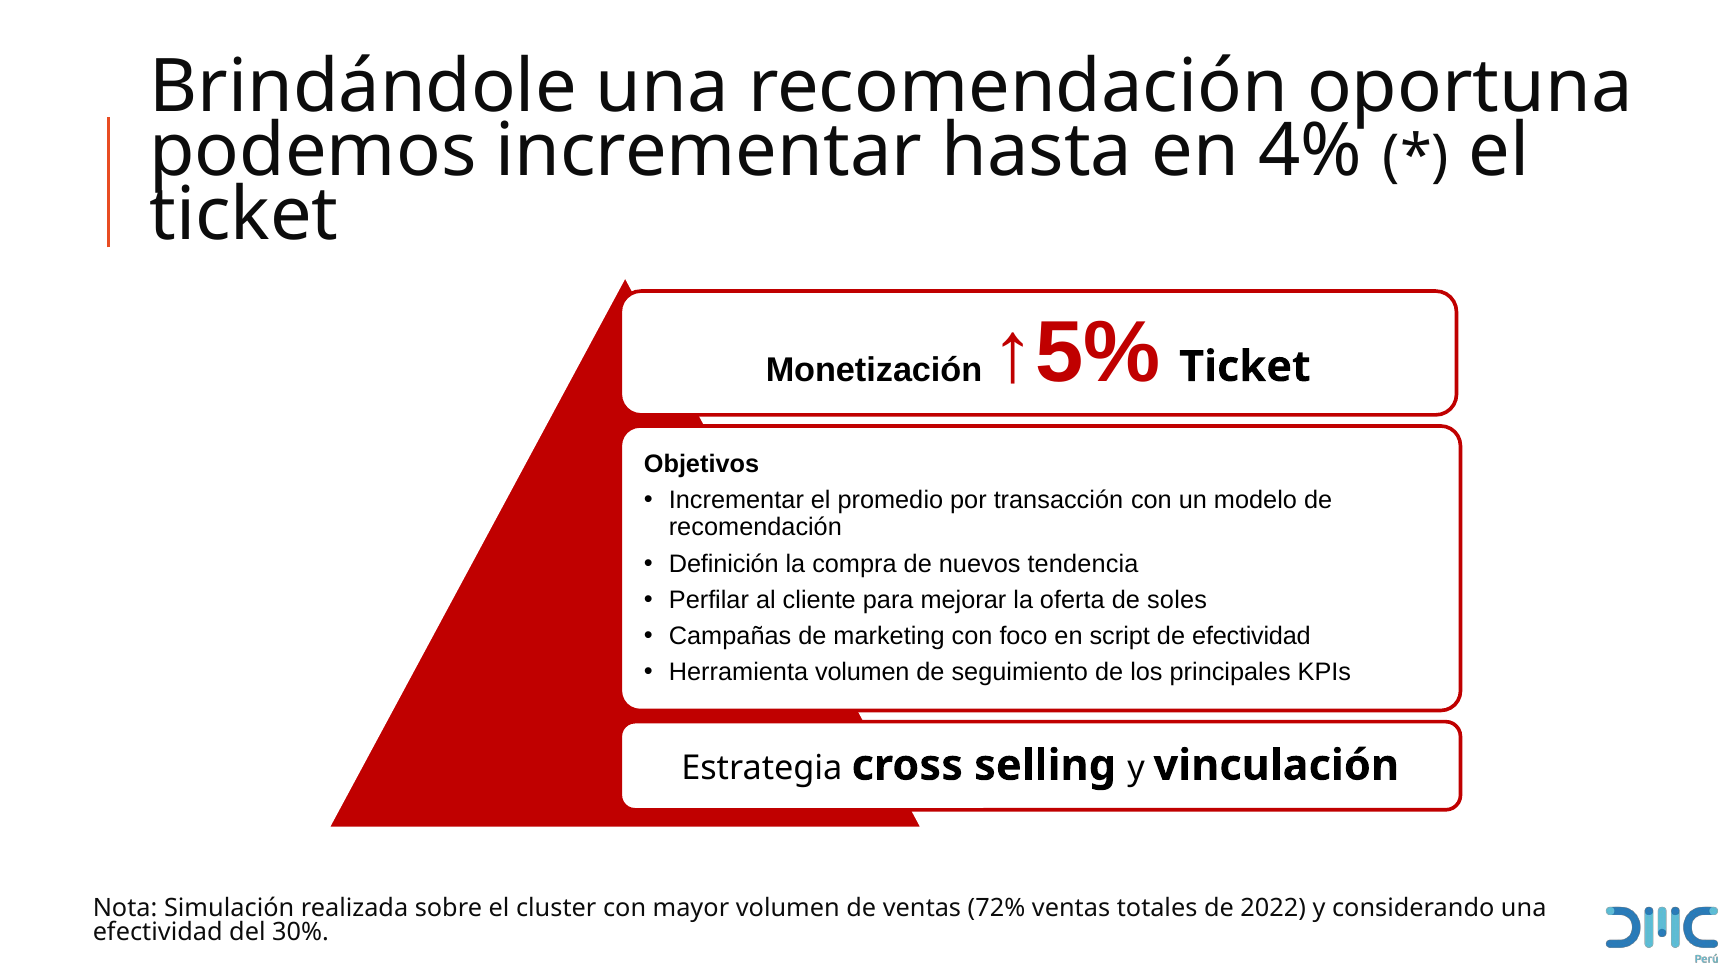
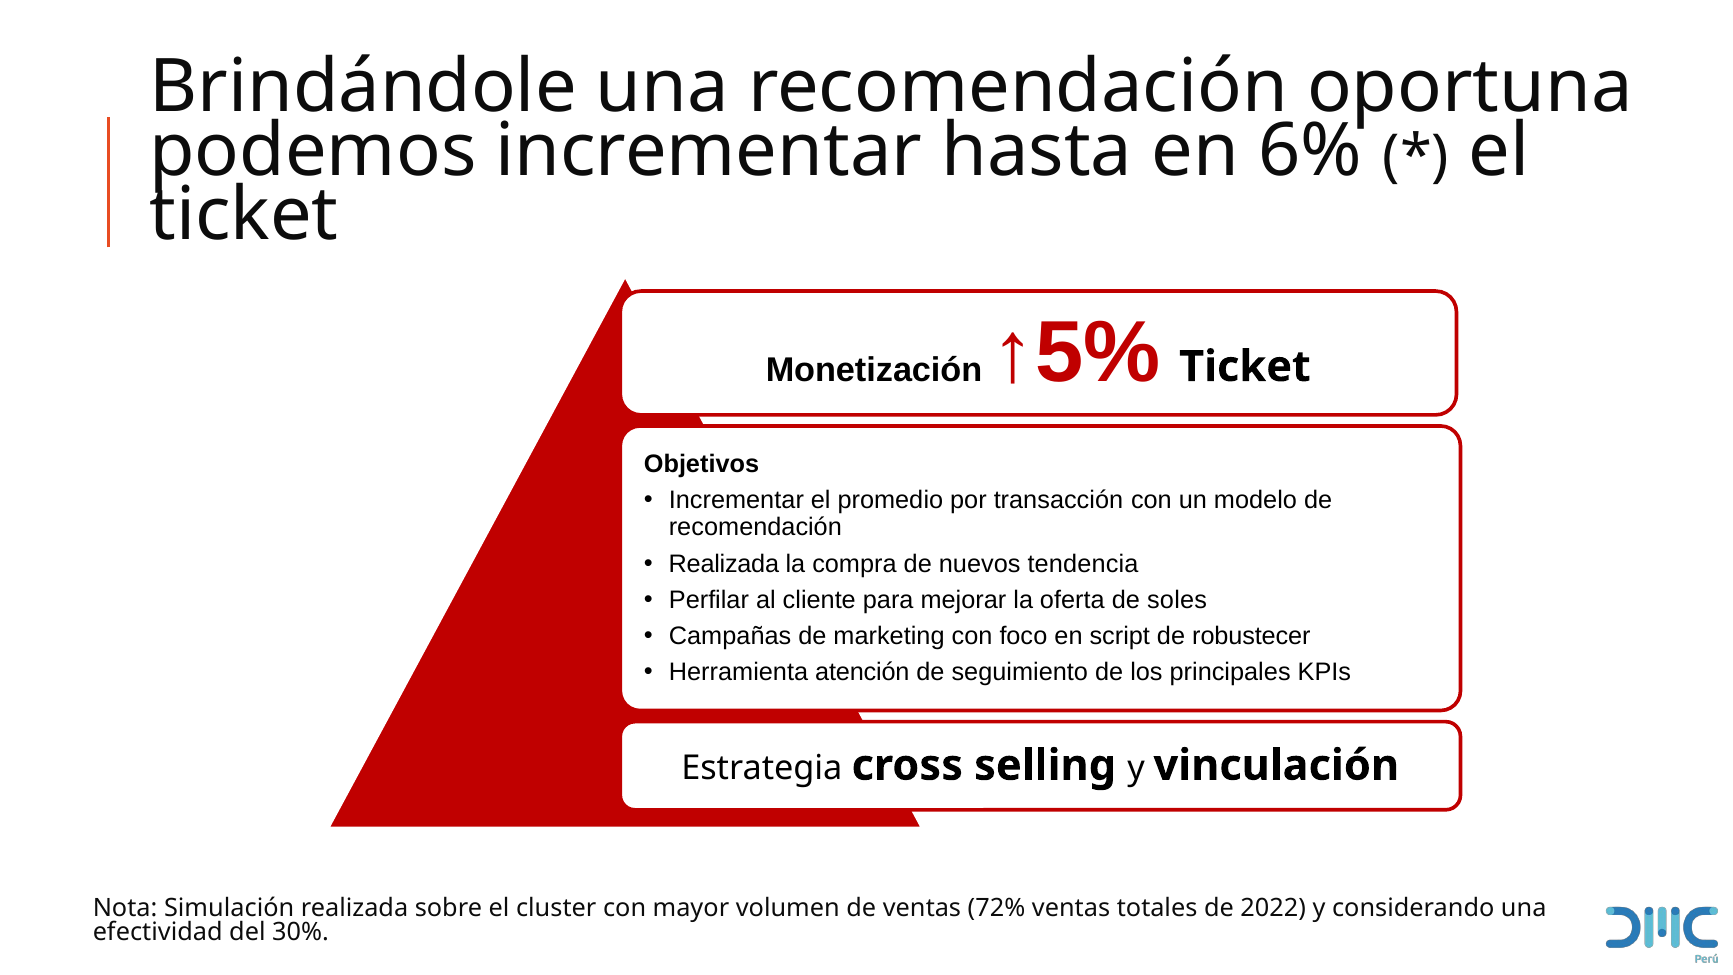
4%: 4% -> 6% (1310, 151)
Definición: Definición -> Realizada (724, 564)
de efectividad: efectividad -> robustecer (1251, 636)
Herramienta volumen: volumen -> atención (862, 672)
